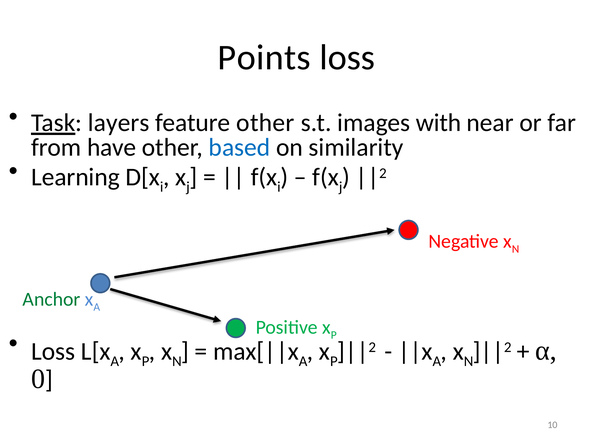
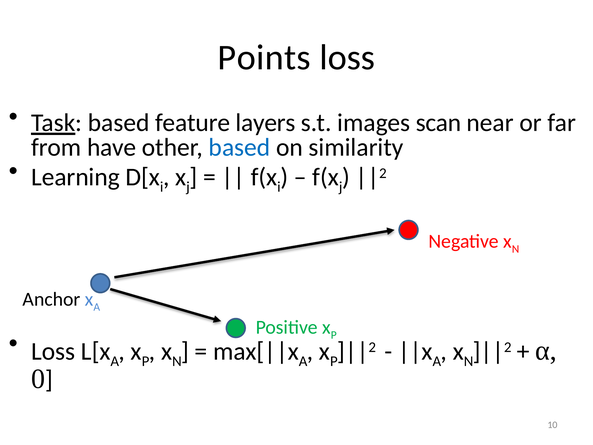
Task layers: layers -> based (119, 123)
feature other: other -> layers (266, 123)
with: with -> scan (439, 123)
Anchor colour: green -> black (51, 299)
